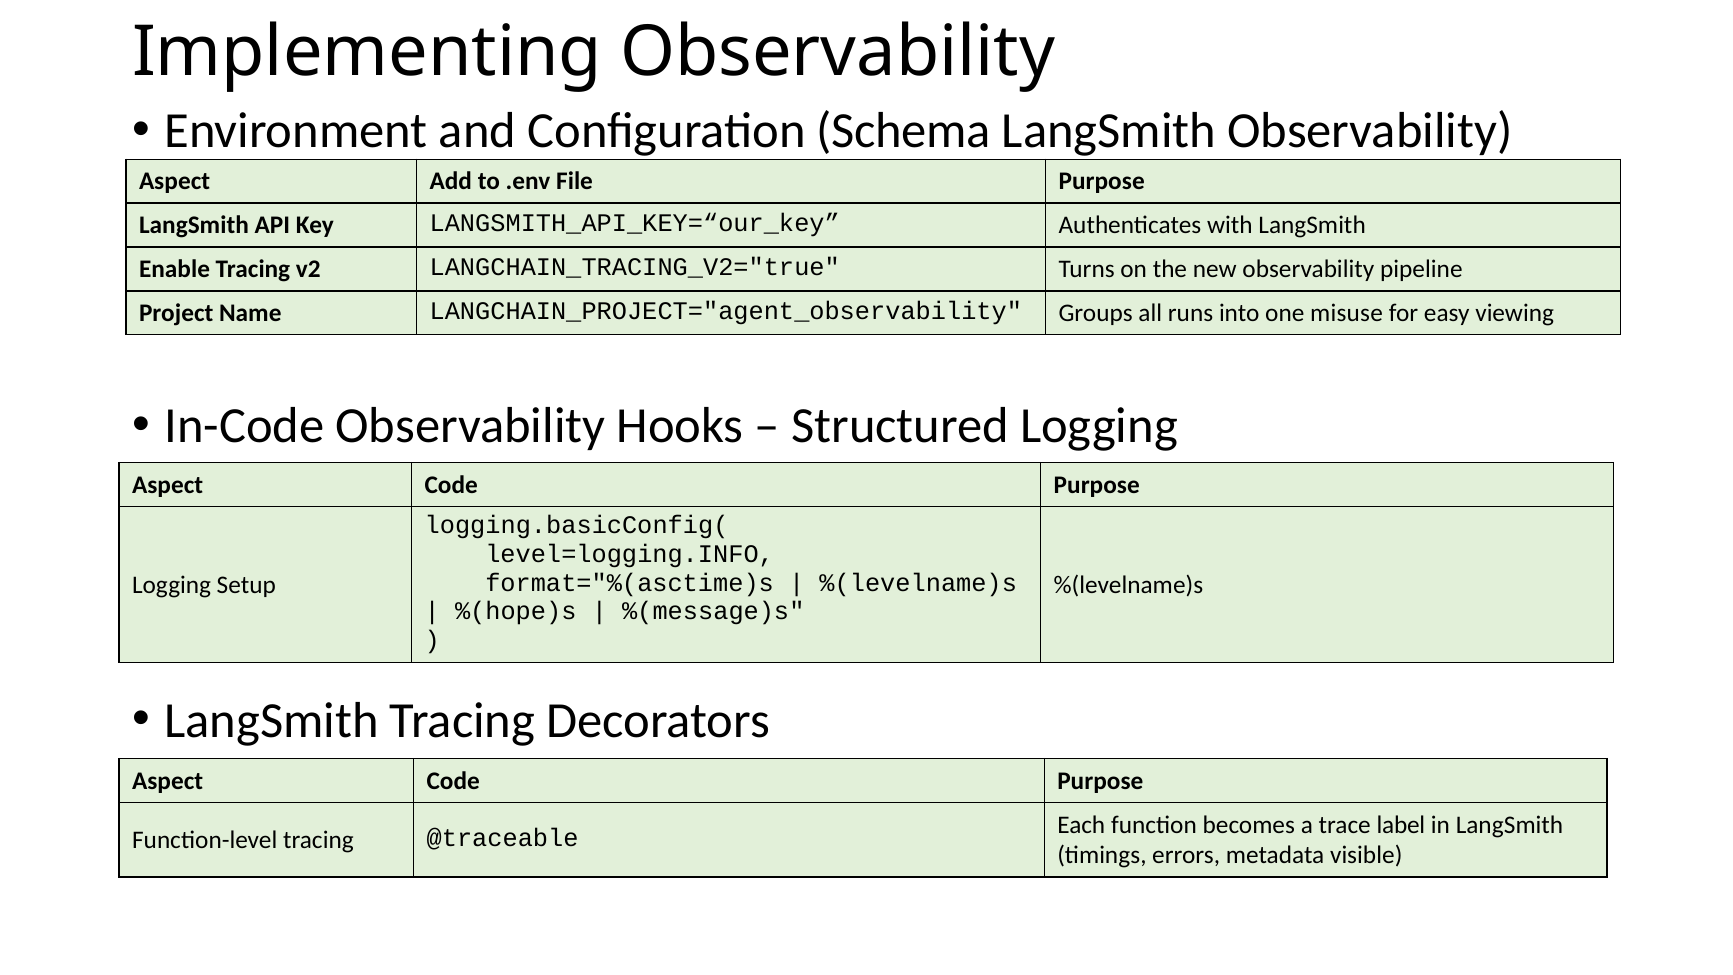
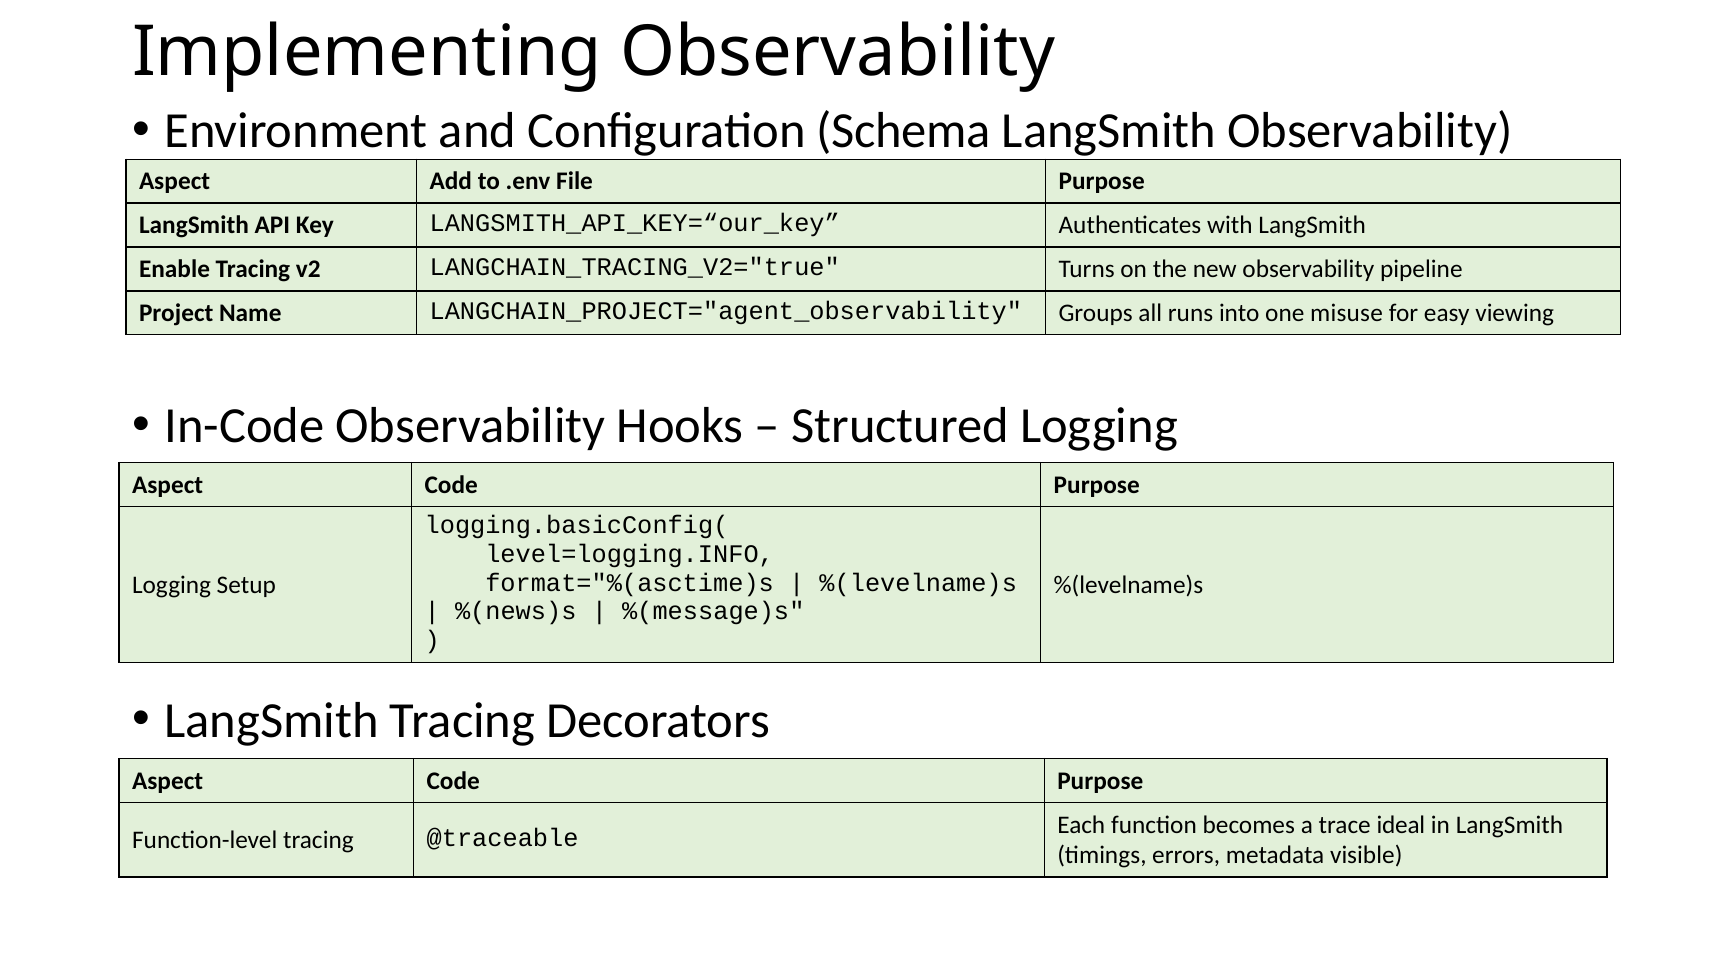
%(hope)s: %(hope)s -> %(news)s (516, 611)
label: label -> ideal (1401, 825)
